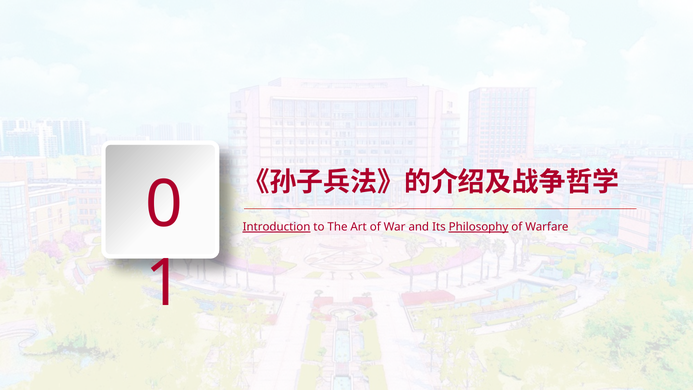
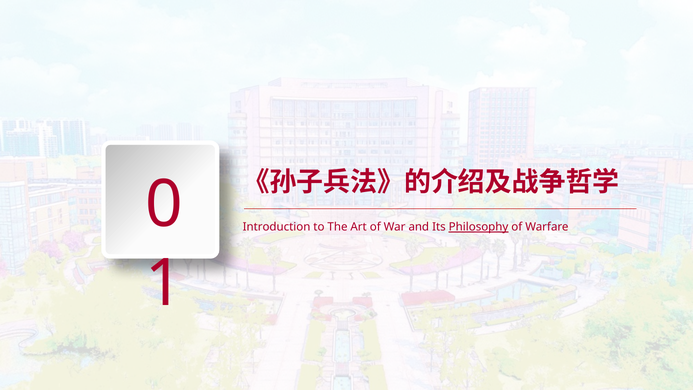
Introduction underline: present -> none (277, 227)
